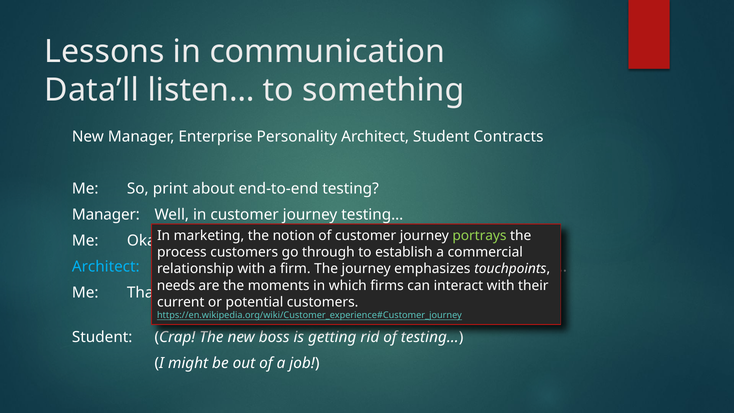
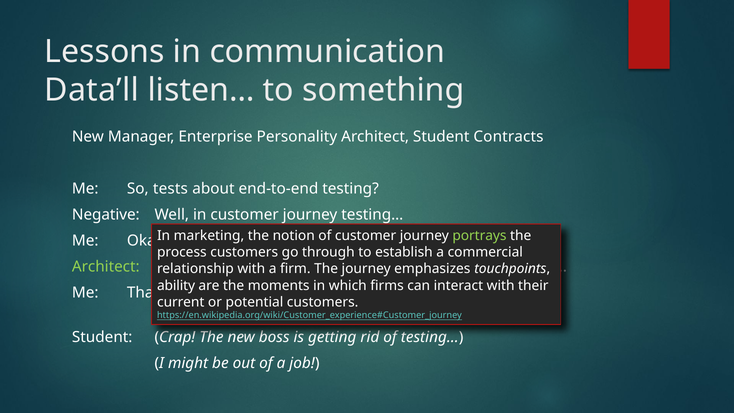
So print: print -> tests (170, 189)
Manager: Manager -> Negative (106, 215)
Architect colour: light blue -> light green (106, 267)
needs: needs -> ability (176, 285)
